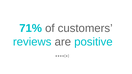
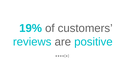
71%: 71% -> 19% (31, 28)
